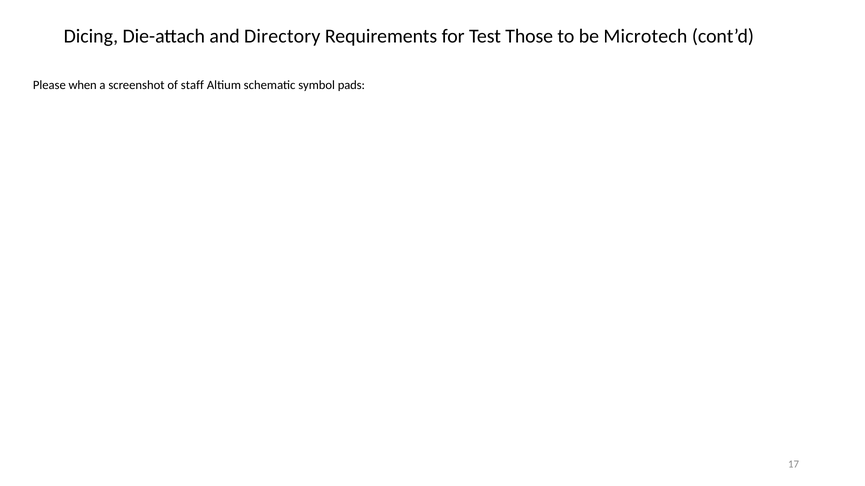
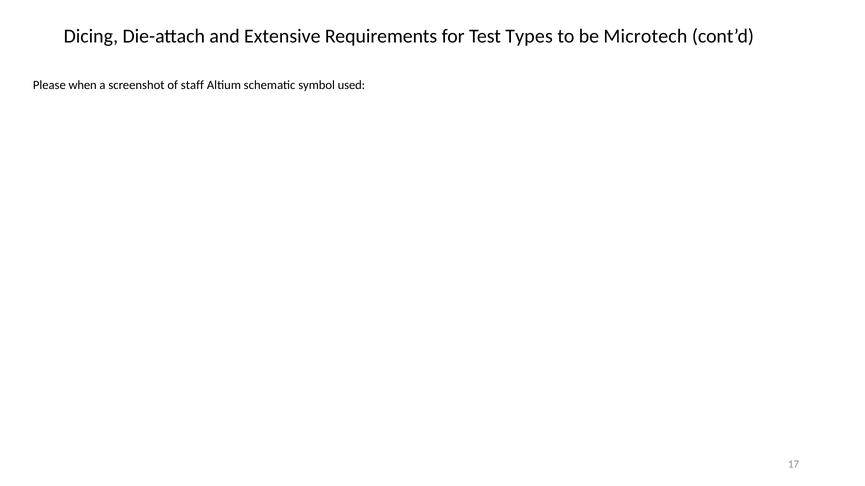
Directory: Directory -> Extensive (282, 36)
Those: Those -> Types (529, 36)
pads: pads -> used (351, 85)
